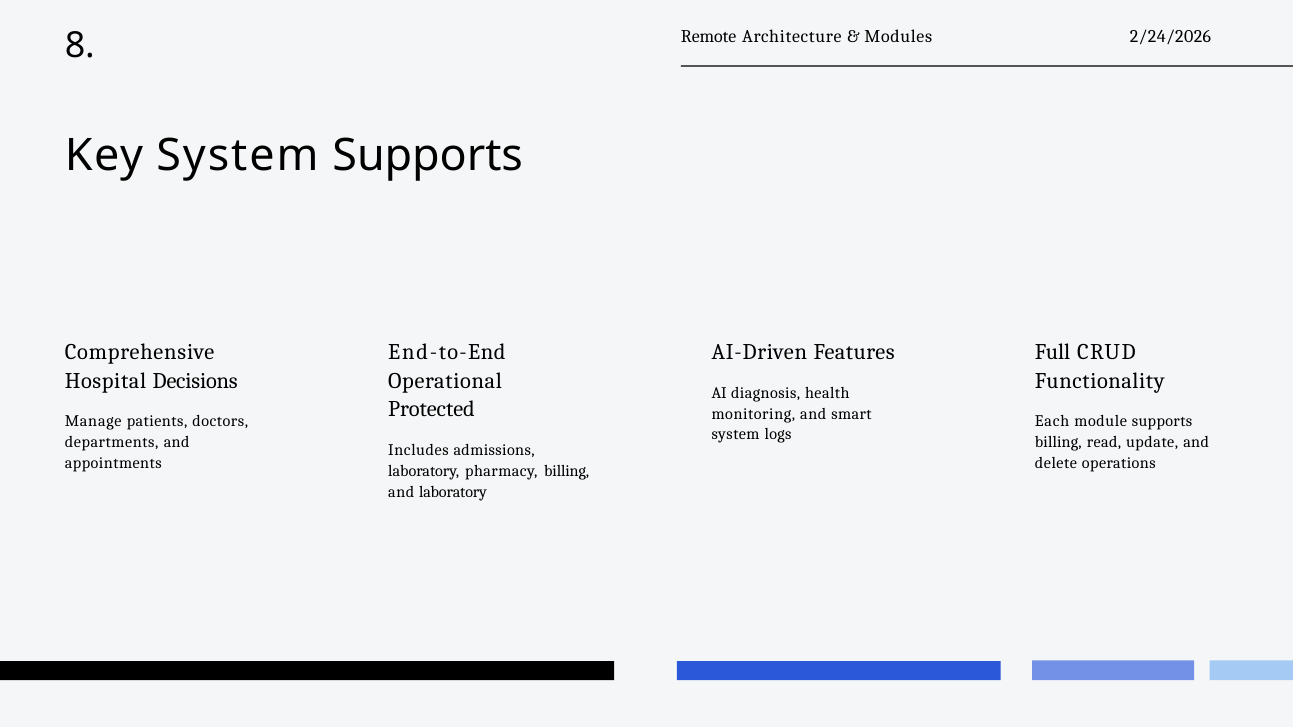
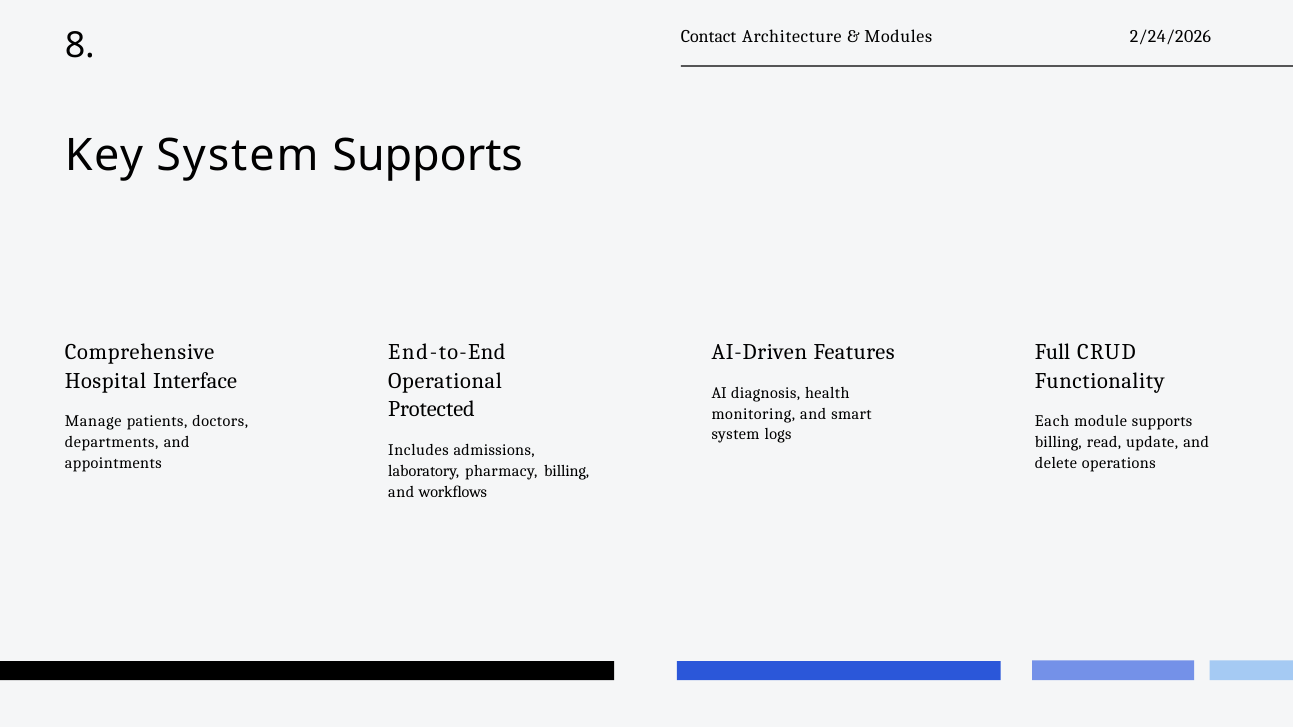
Remote: Remote -> Contact (709, 37)
Decisions: Decisions -> Interface (195, 381)
and laboratory: laboratory -> workﬂows (453, 492)
